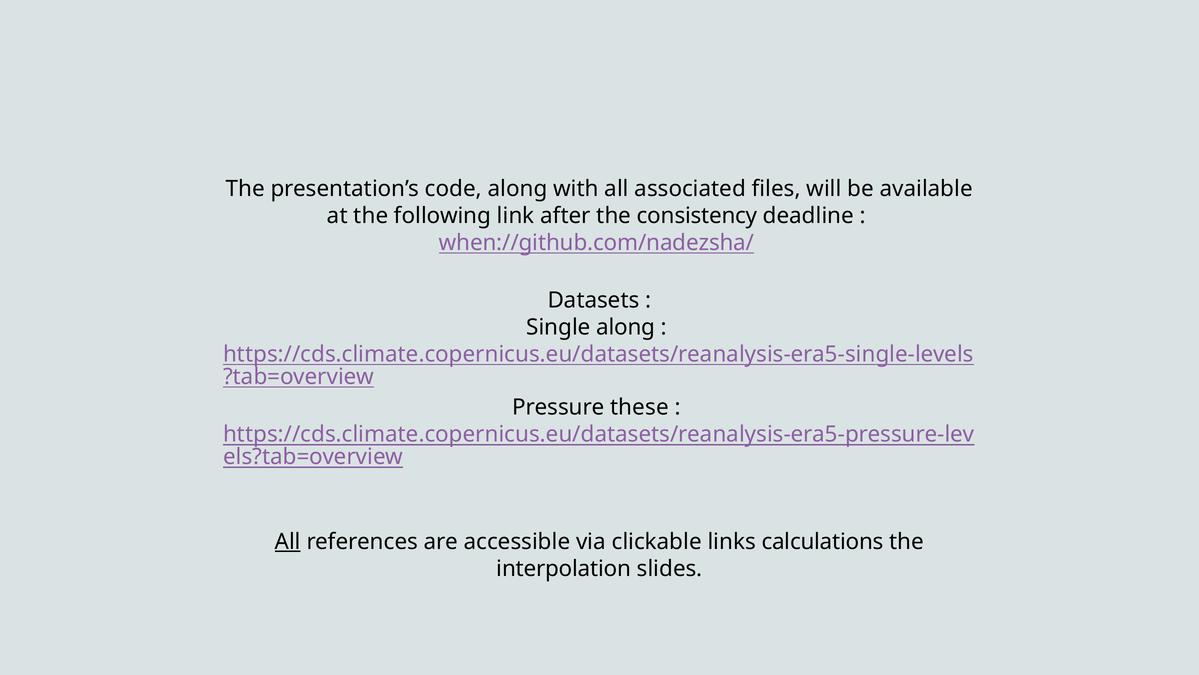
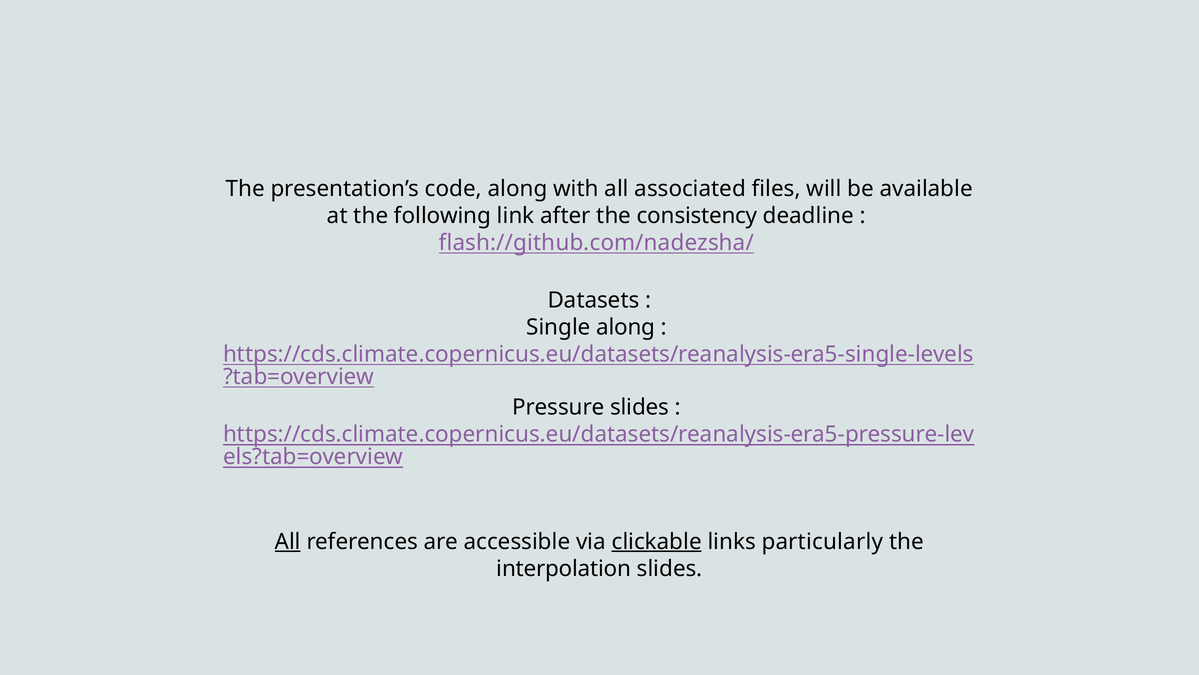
when://github.com/nadezsha/: when://github.com/nadezsha/ -> flash://github.com/nadezsha/ (596, 243)
Pressure these: these -> slides (640, 407)
clickable underline: none -> present (657, 541)
calculations: calculations -> particularly (822, 541)
